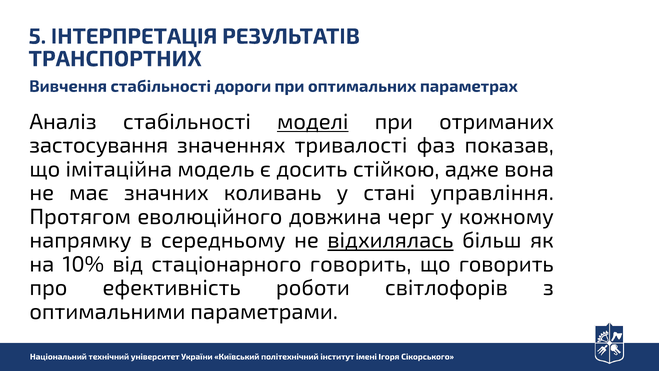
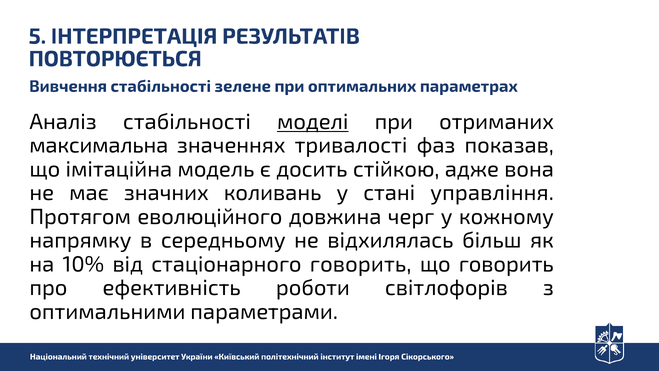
ТРАНСПОРТНИХ: ТРАНСПОРТНИХ -> ПОВТОРЮЄТЬСЯ (115, 59)
дороги: дороги -> зелене (243, 86)
застосування: застосування -> максимальна (99, 146)
відхилялась underline: present -> none (390, 240)
